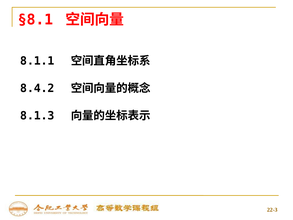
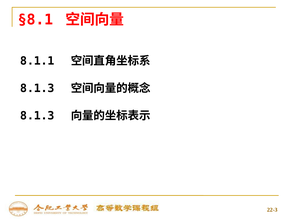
8.4.2: 8.4.2 -> 8.1.3 (37, 88)
